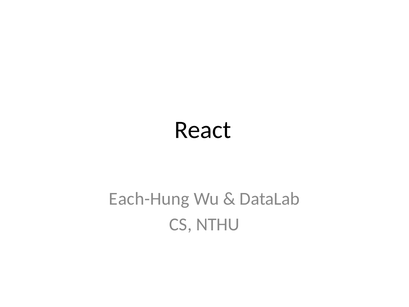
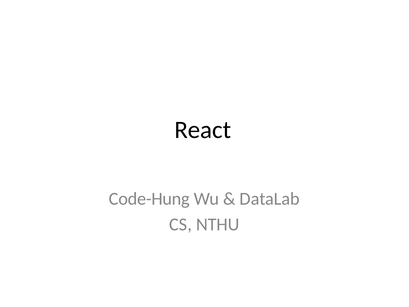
Each-Hung: Each-Hung -> Code-Hung (149, 199)
